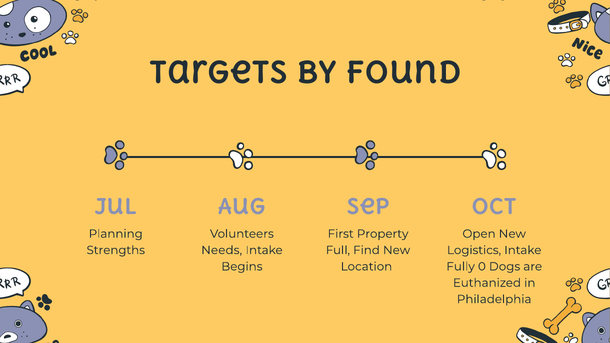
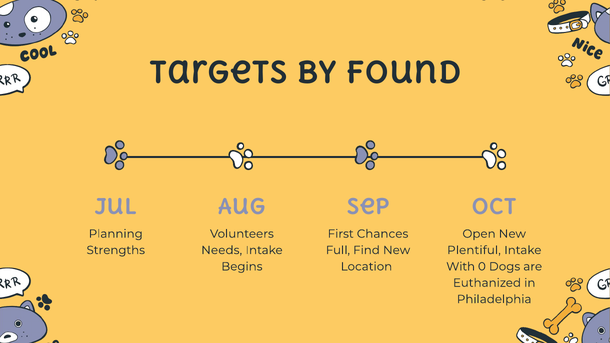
Property: Property -> Chances (383, 234)
Logistics: Logistics -> Plentiful (474, 250)
Fully: Fully -> With (461, 267)
